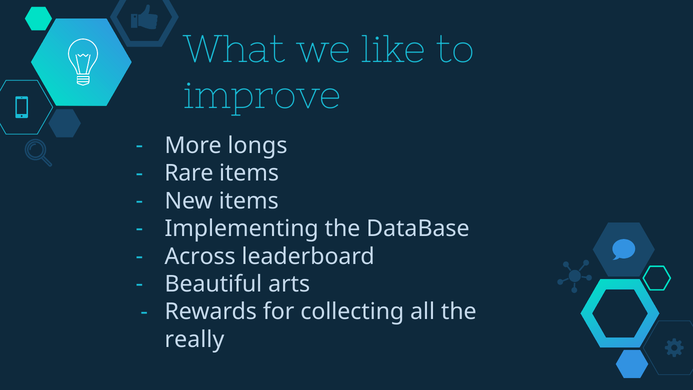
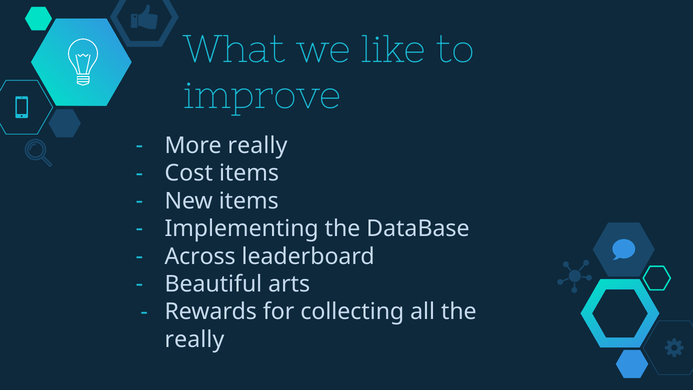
More longs: longs -> really (257, 145)
Rare: Rare -> Cost (189, 173)
